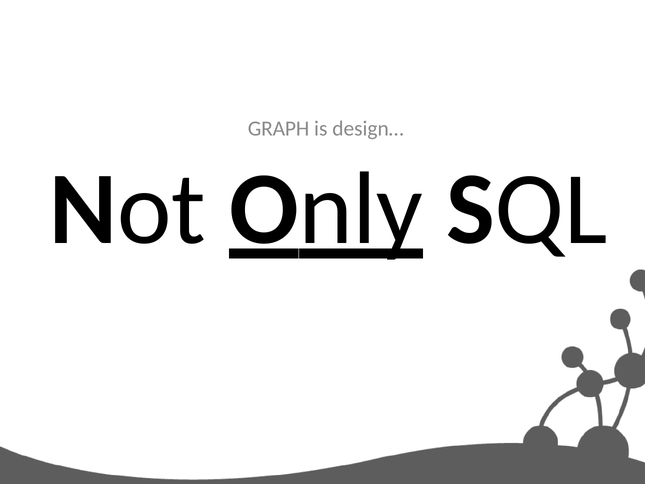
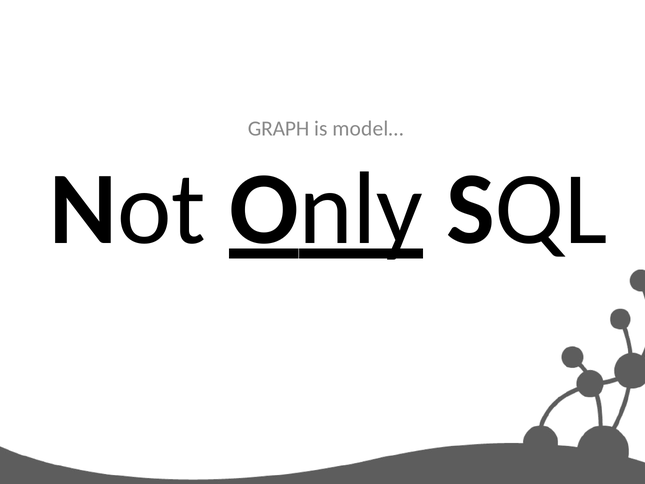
design…: design… -> model… (368, 129)
